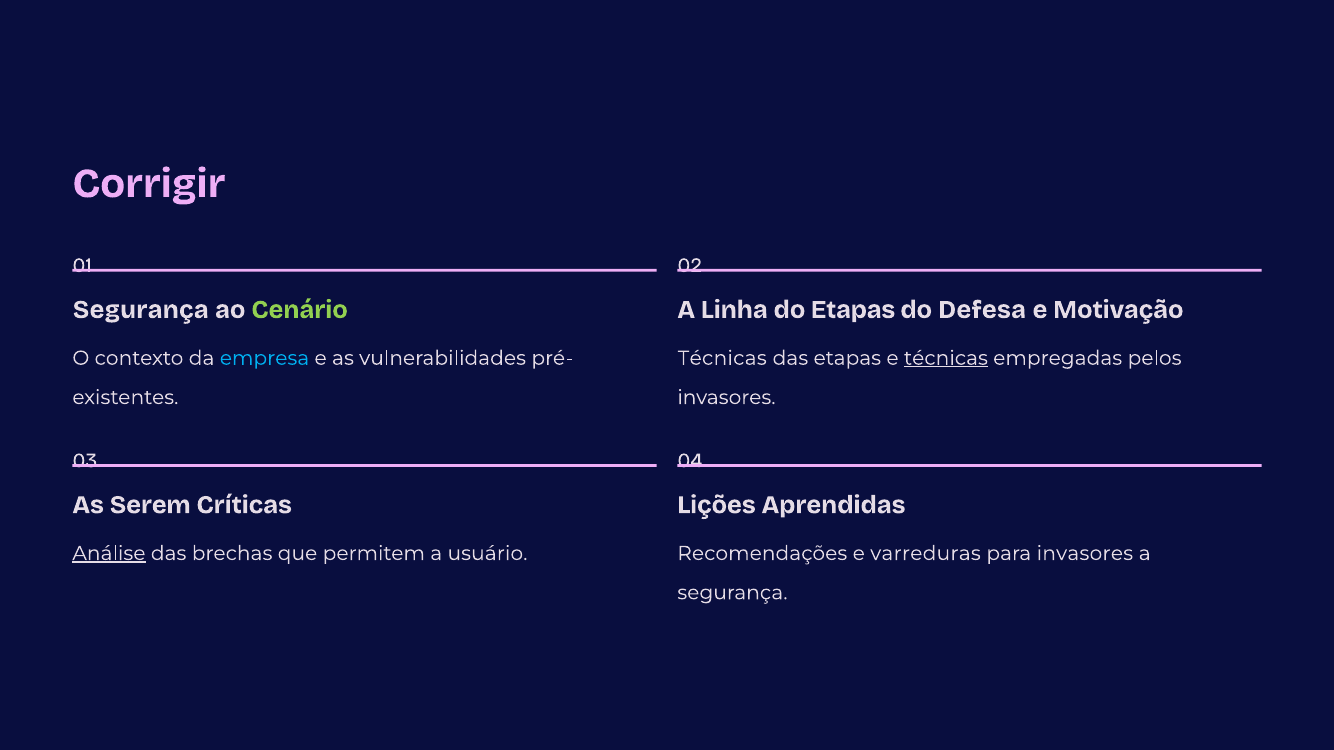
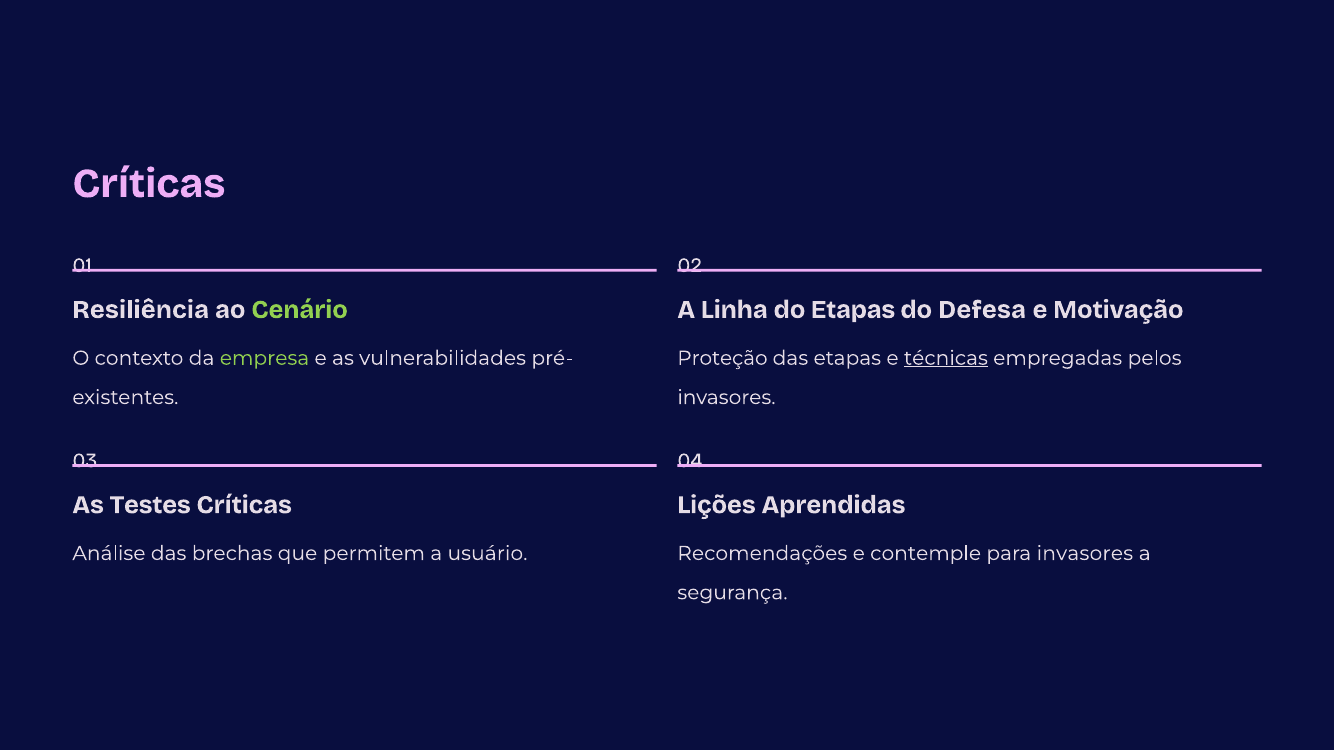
Corrigir: Corrigir -> Críticas (149, 183)
Segurança: Segurança -> Resiliência (141, 310)
empresa colour: light blue -> light green (265, 358)
Técnicas: Técnicas -> Proteção (722, 358)
Serem: Serem -> Testes (150, 505)
Análise underline: present -> none (109, 554)
varreduras: varreduras -> contemple (926, 554)
